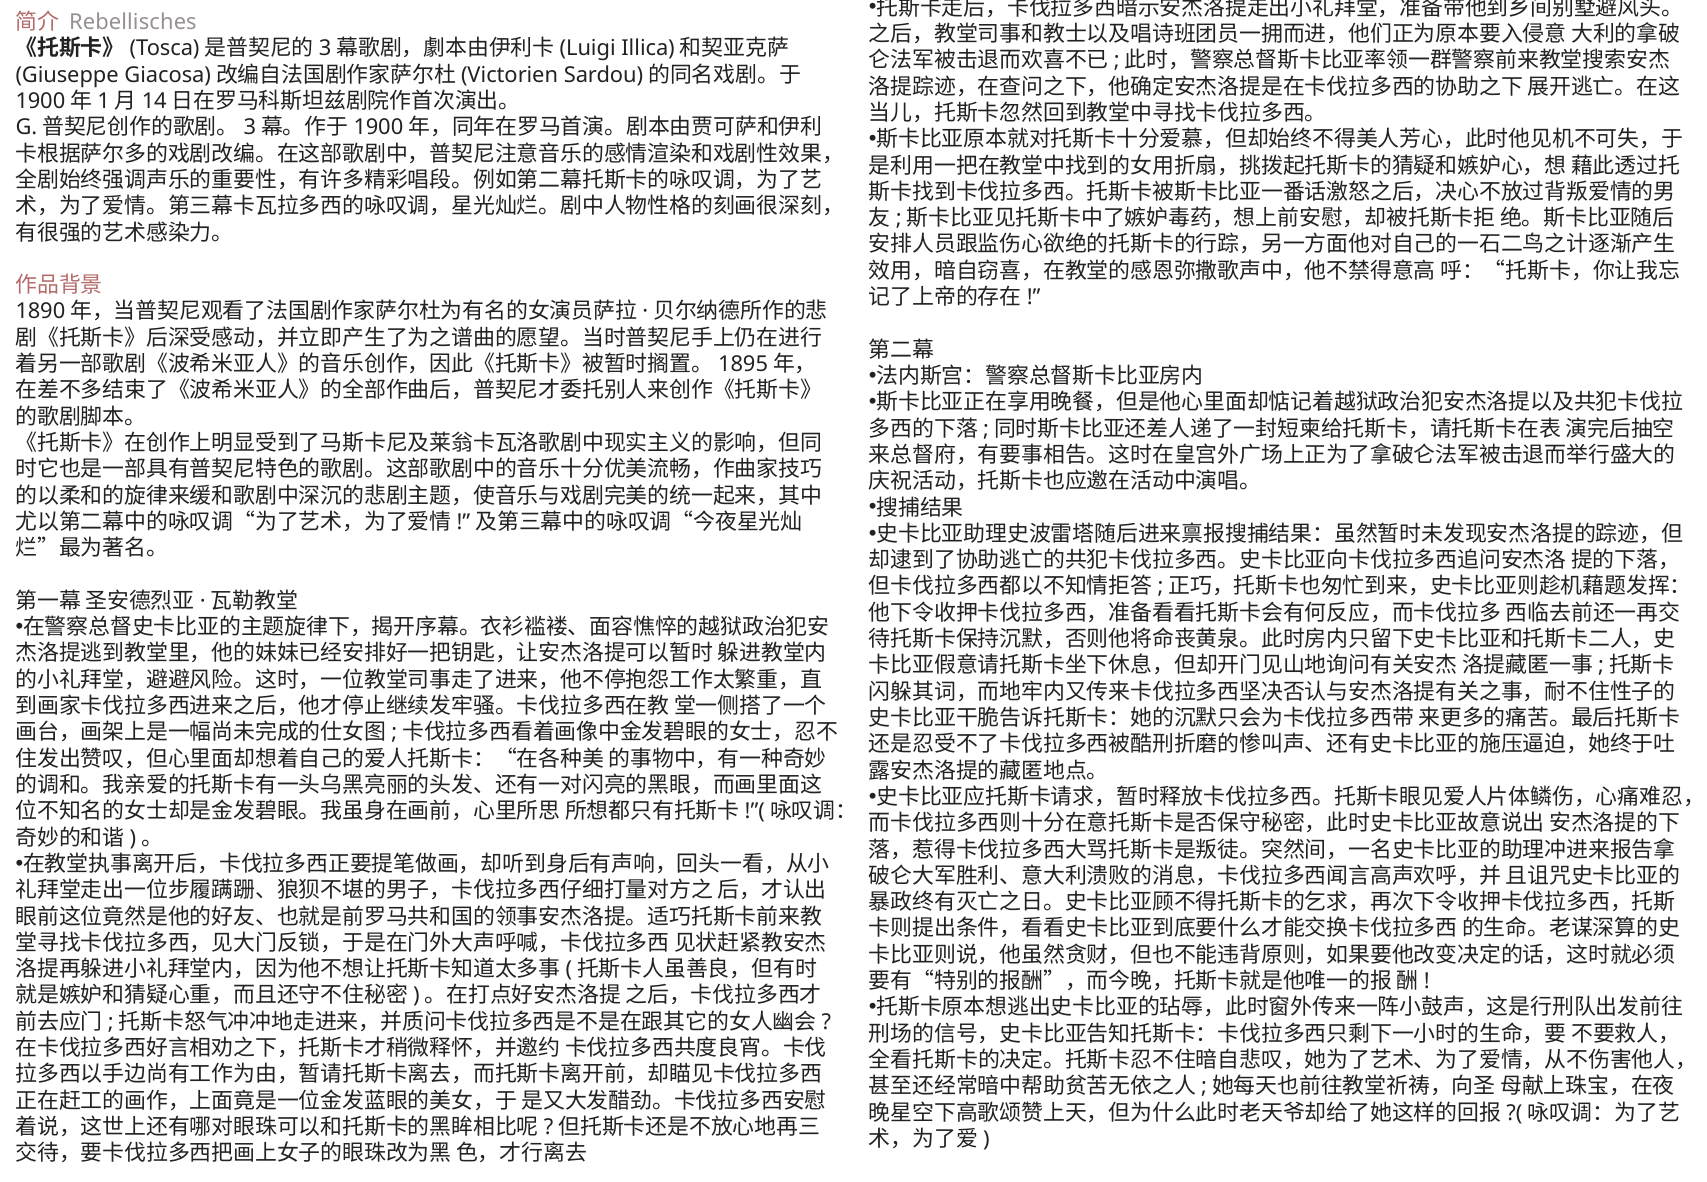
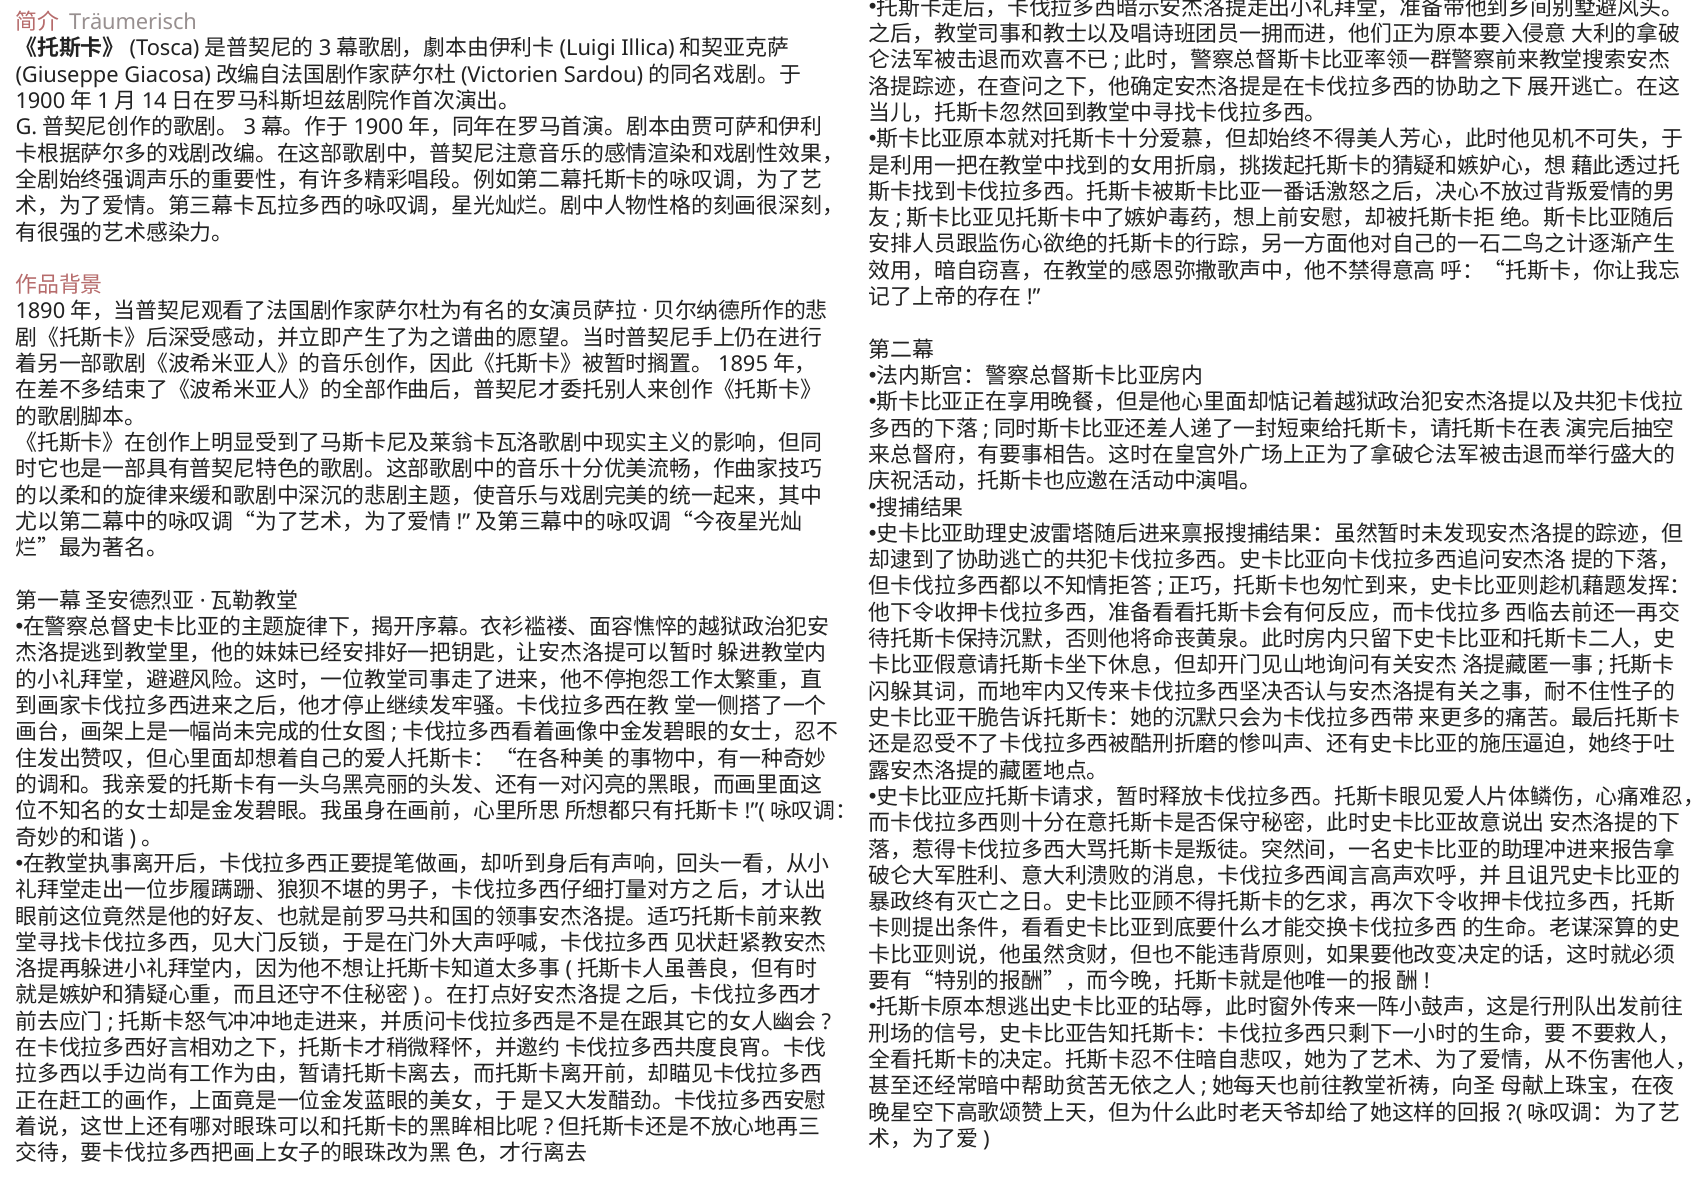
Rebellisches: Rebellisches -> Träumerisch (133, 22)
